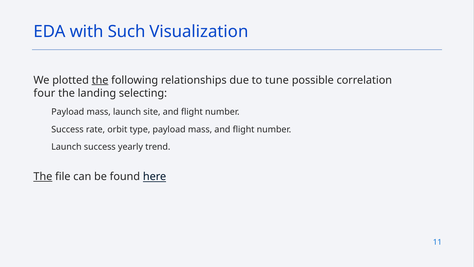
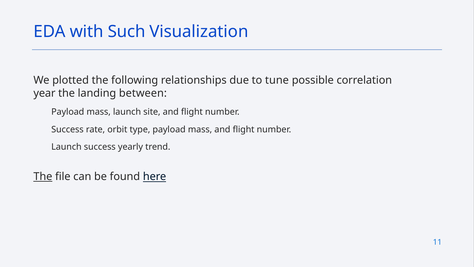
the underline: present -> none (100, 80)
four: four -> year (44, 93)
selecting: selecting -> between (143, 93)
